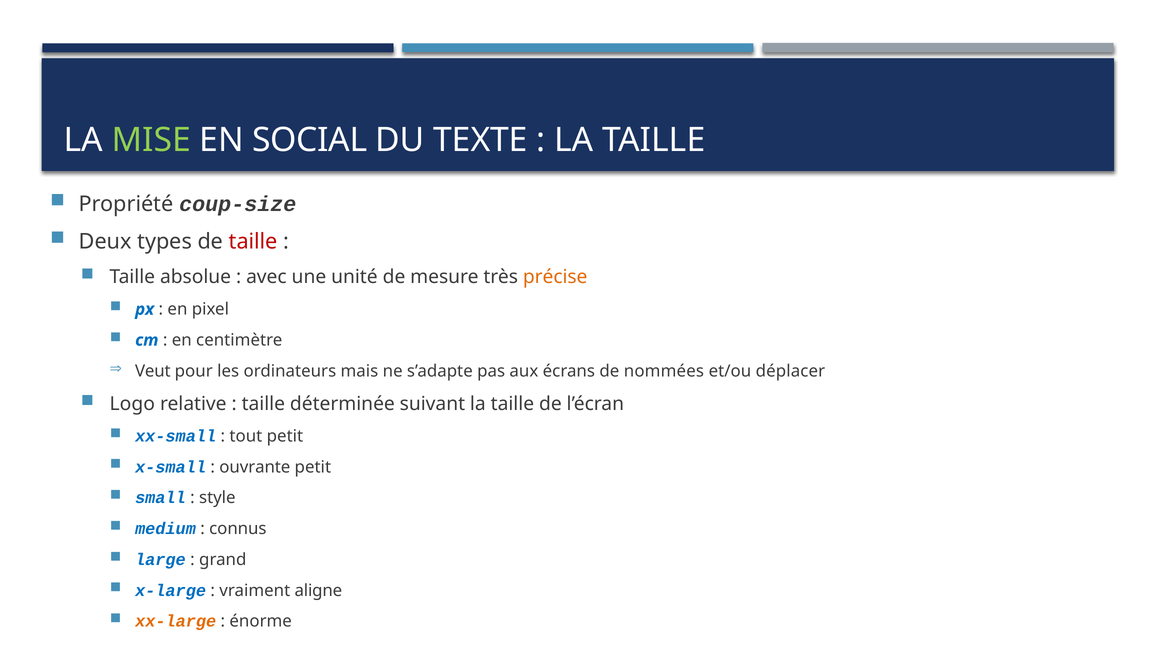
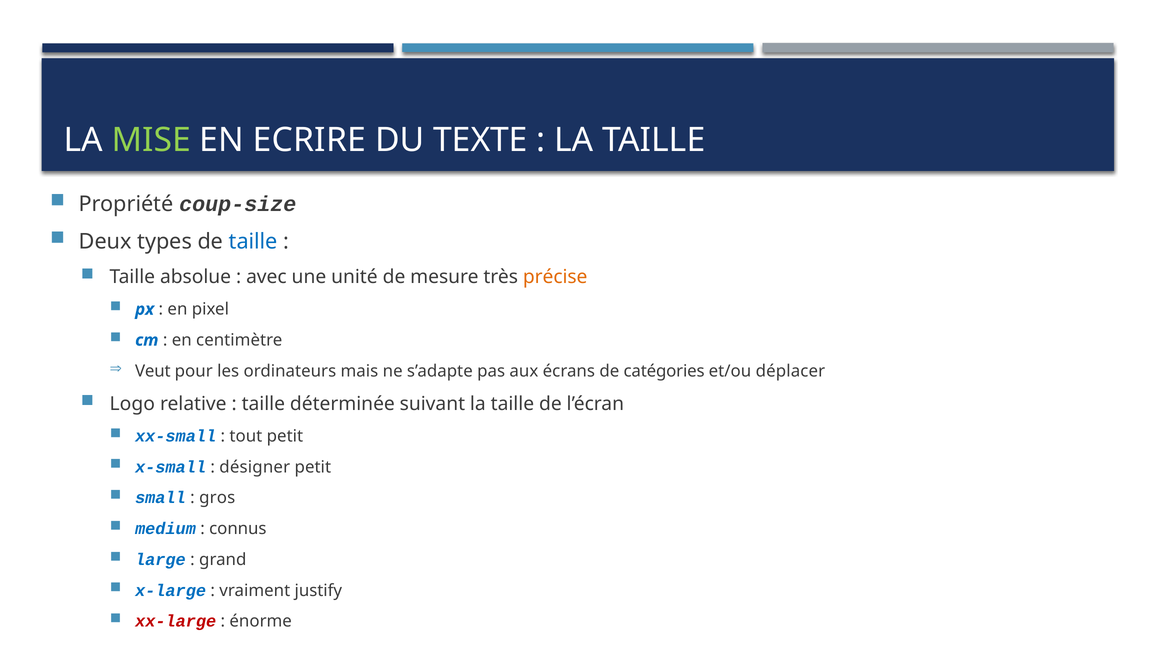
SOCIAL: SOCIAL -> ECRIRE (309, 140)
taille colour: red -> blue (253, 242)
nommées: nommées -> catégories (664, 371)
ouvrante: ouvrante -> désigner (255, 467)
style: style -> gros (217, 498)
aligne: aligne -> justify (318, 591)
xx-large colour: orange -> red (176, 622)
